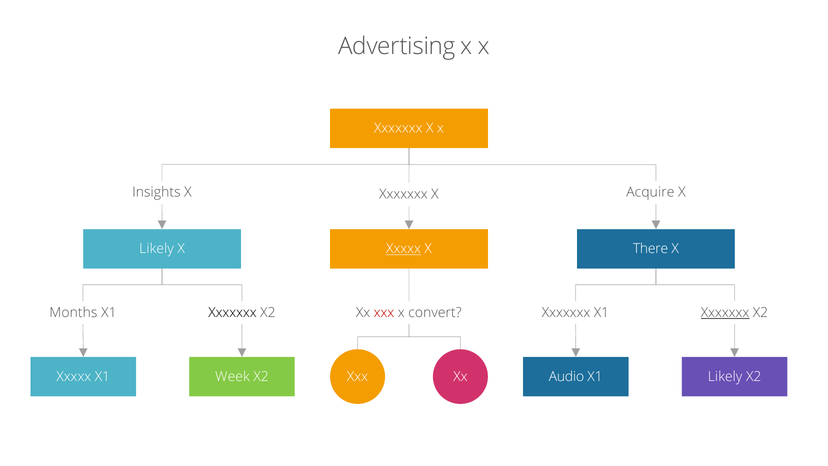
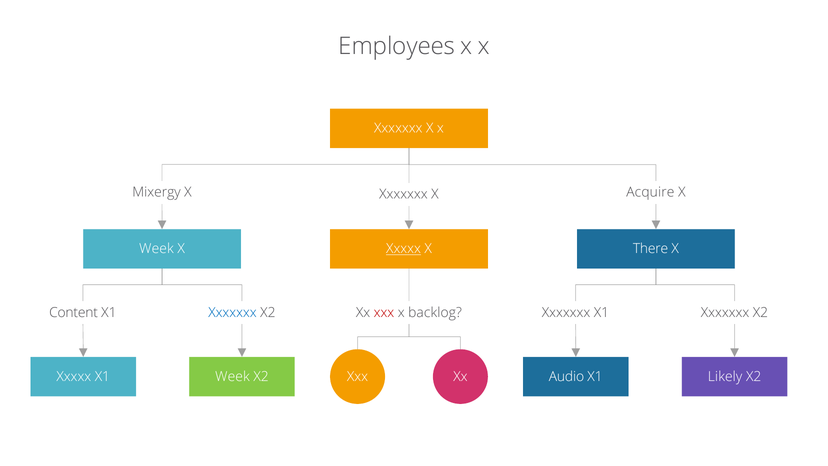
Advertising: Advertising -> Employees (397, 46)
Insights: Insights -> Mixergy (156, 192)
Likely: Likely -> Week (156, 249)
Months: Months -> Content (74, 312)
Xxxxxxx colour: black -> blue (232, 312)
convert: convert -> backlog (435, 312)
Xxxxxxx underline: present -> none (725, 312)
